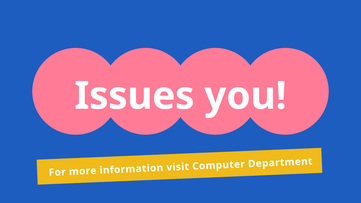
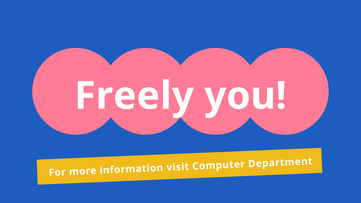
Issues: Issues -> Freely (134, 96)
